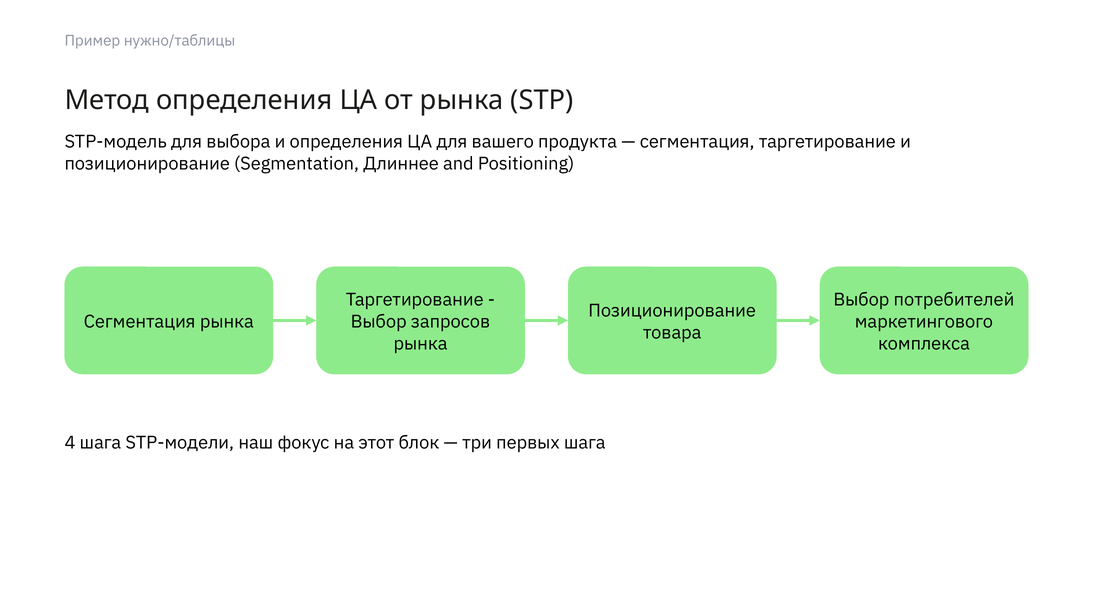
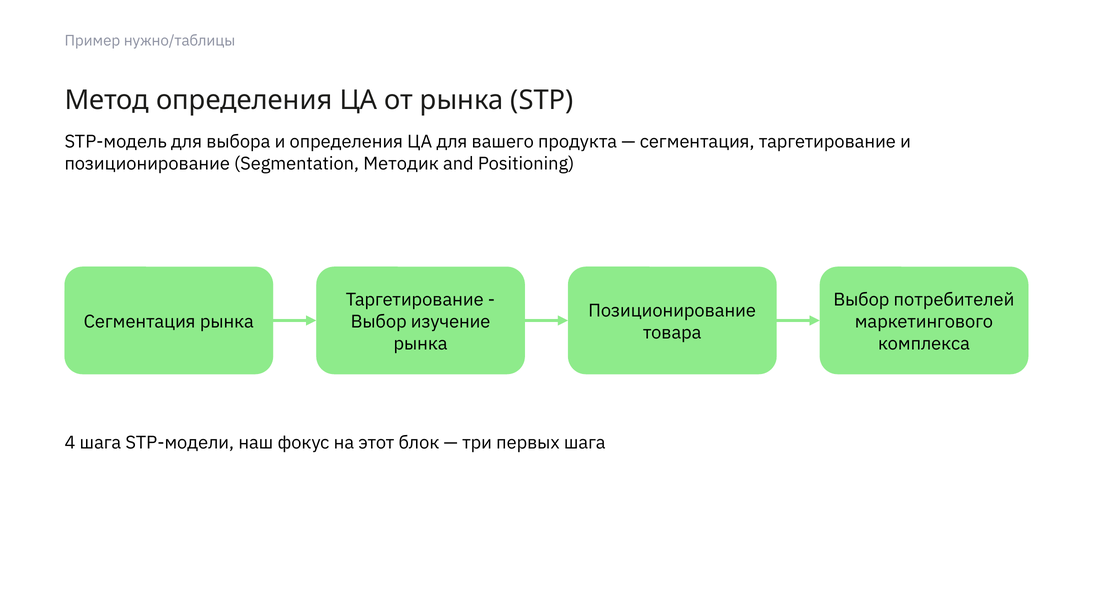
Длиннее: Длиннее -> Методик (401, 164)
запросов: запросов -> изучение (451, 322)
